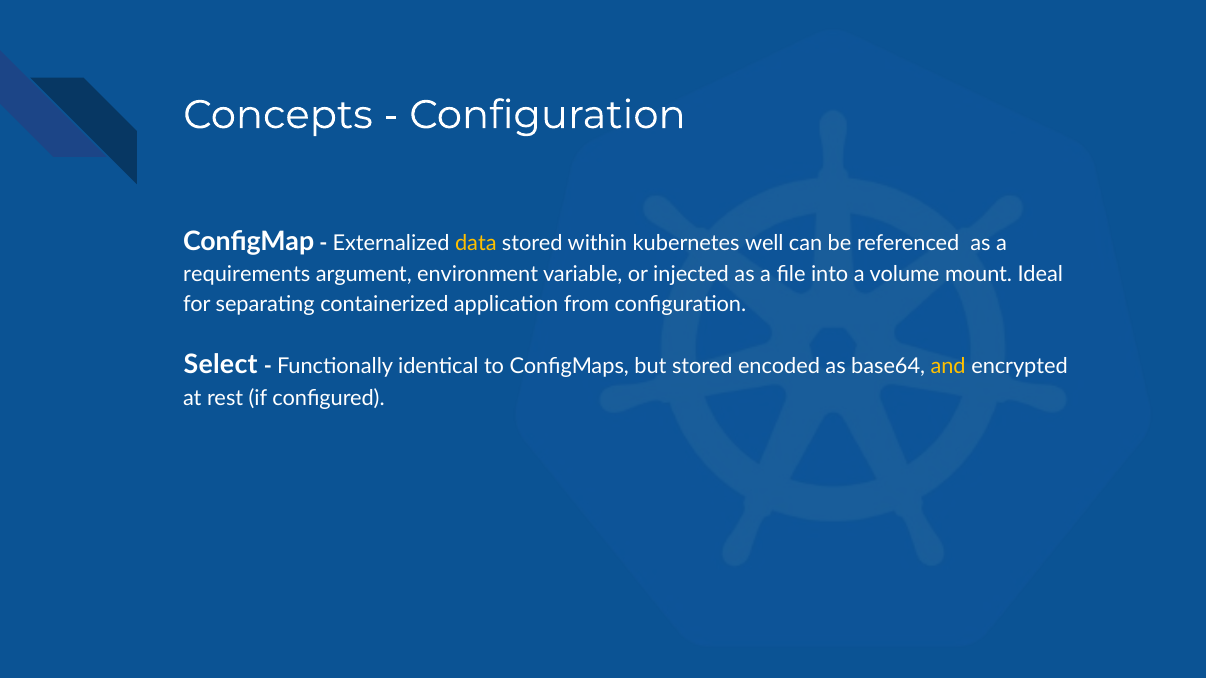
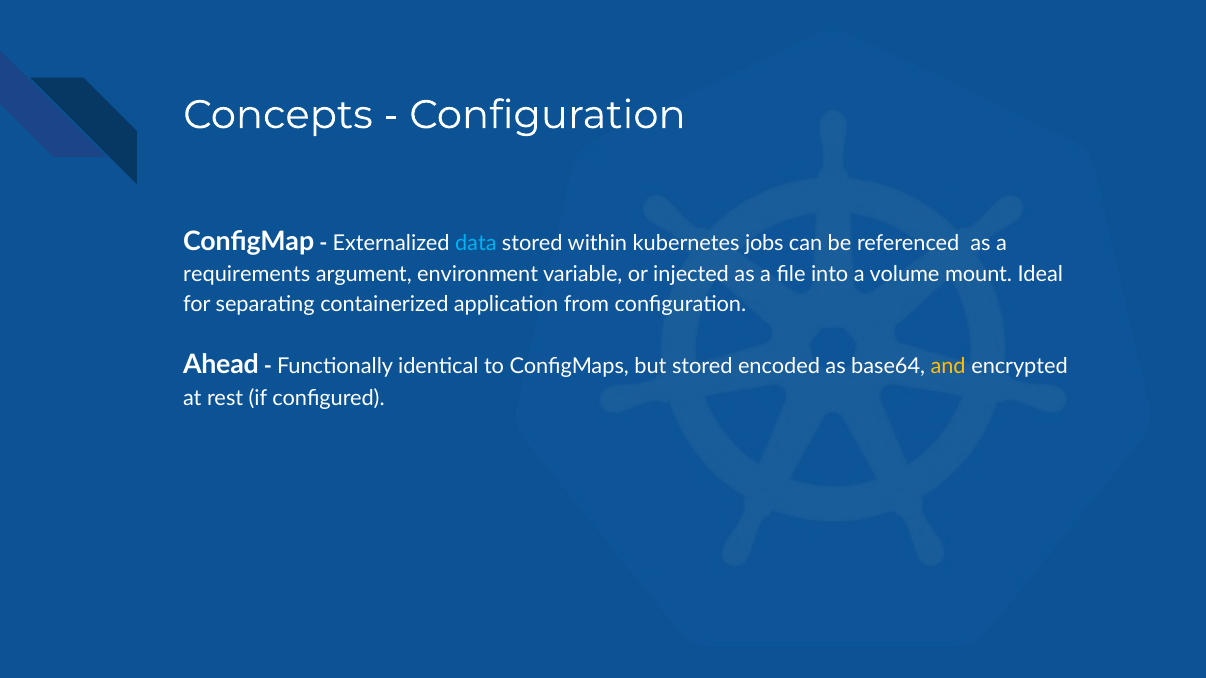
data colour: yellow -> light blue (476, 243)
well: well -> jobs (764, 243)
Select: Select -> Ahead (221, 365)
